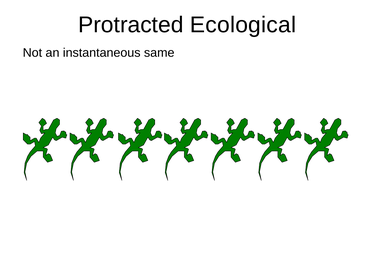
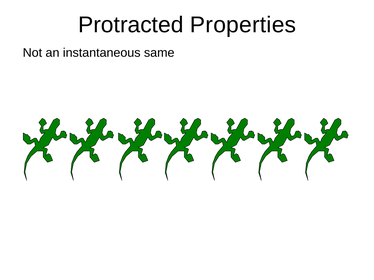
Ecological: Ecological -> Properties (243, 25)
